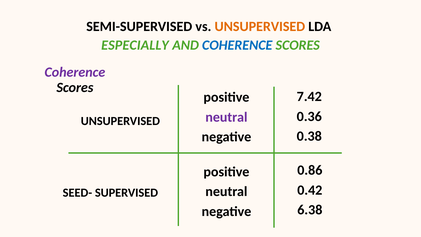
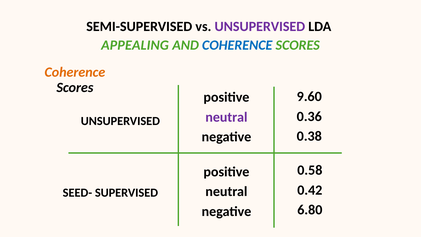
UNSUPERVISED colour: orange -> purple (260, 26)
ESPECIALLY: ESPECIALLY -> APPEALING (135, 45)
Coherence colour: purple -> orange (75, 72)
7.42: 7.42 -> 9.60 (309, 96)
0.86: 0.86 -> 0.58 (310, 170)
6.38: 6.38 -> 6.80 (310, 210)
